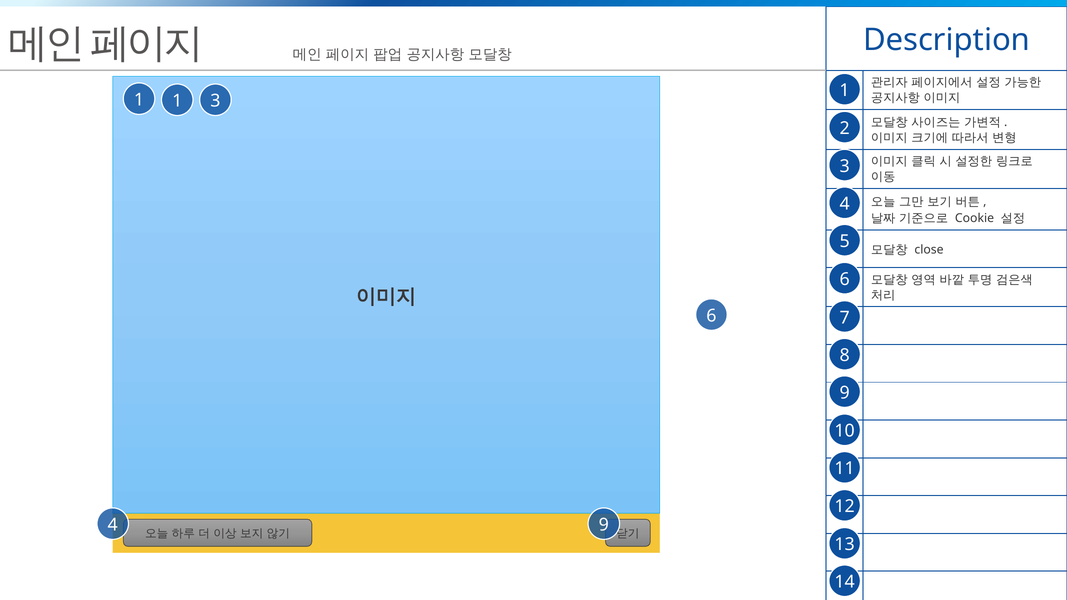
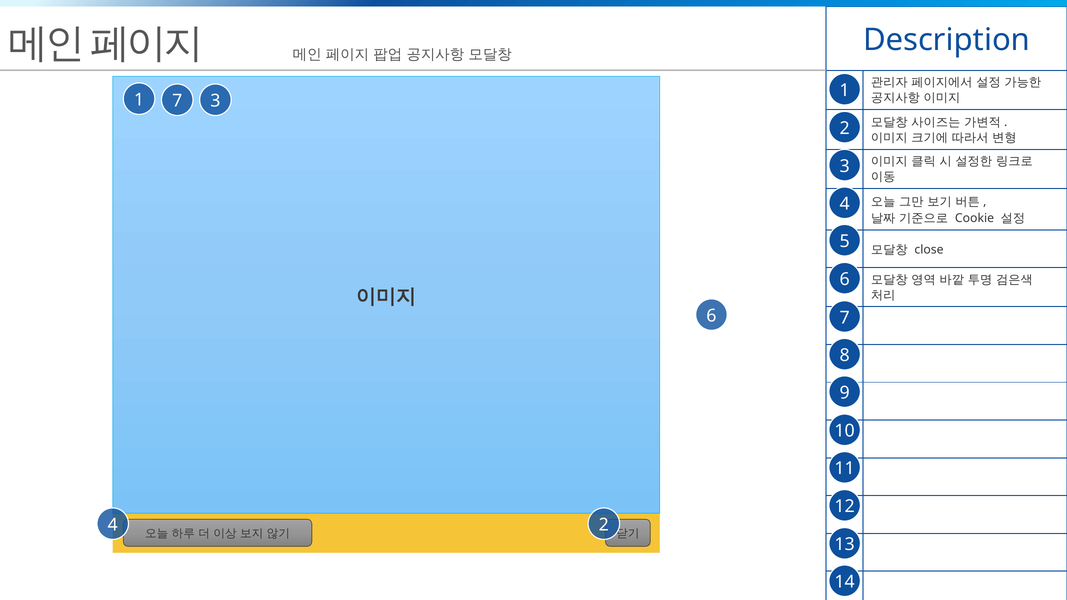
1 1: 1 -> 7 (177, 101)
4 9: 9 -> 2 (604, 525)
